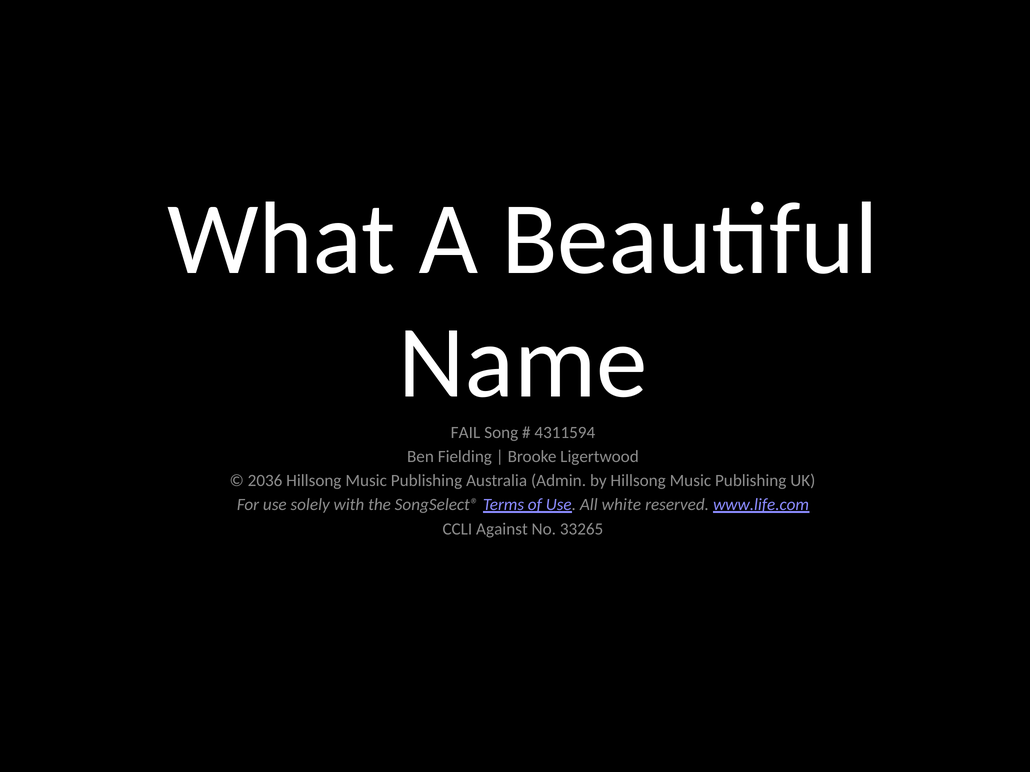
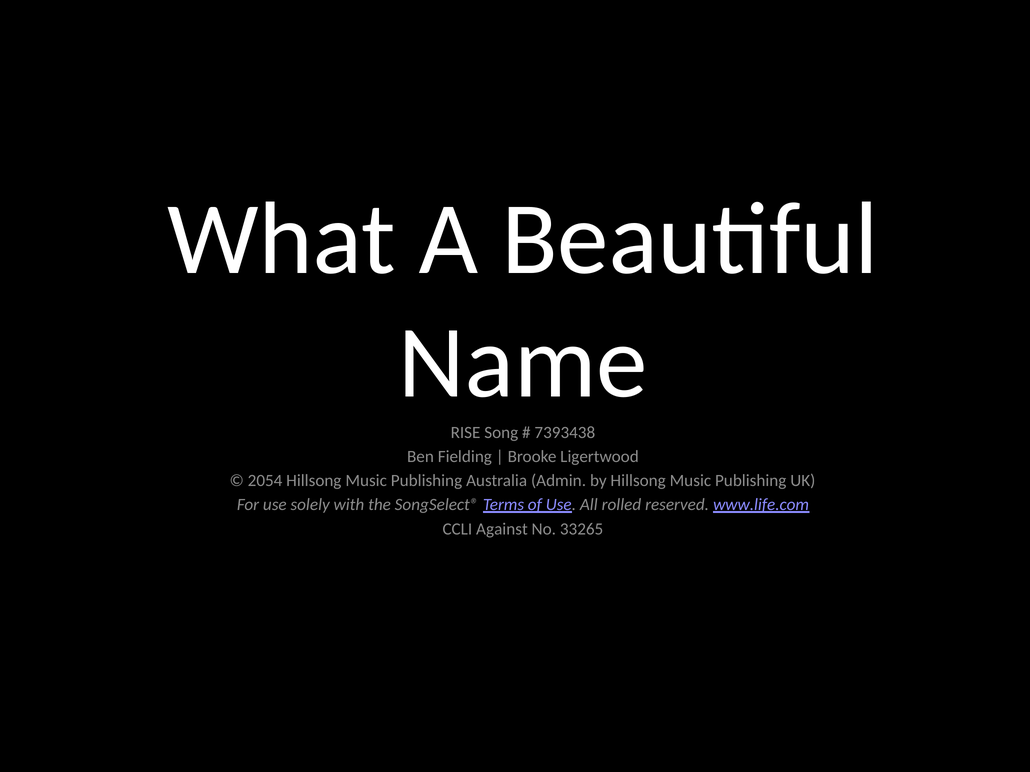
FAIL: FAIL -> RISE (466, 433)
4311594: 4311594 -> 7393438 (565, 433)
2036: 2036 -> 2054 (265, 481)
white: white -> rolled (621, 505)
